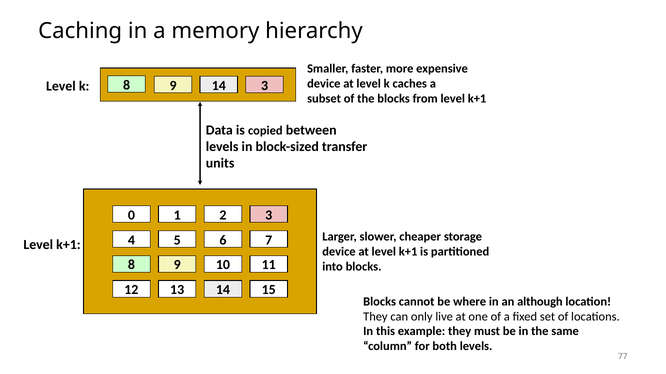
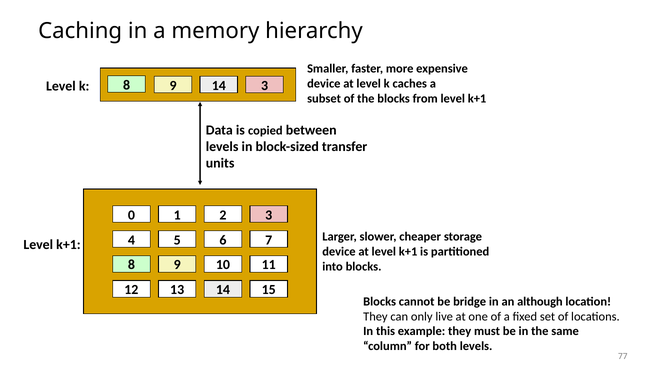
where: where -> bridge (470, 302)
